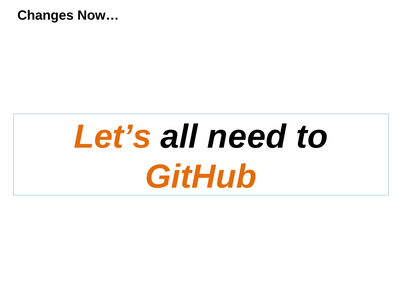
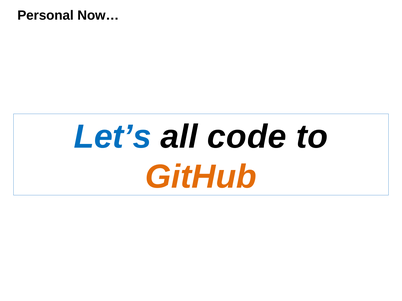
Changes: Changes -> Personal (46, 15)
Let’s colour: orange -> blue (113, 137)
need: need -> code (247, 137)
